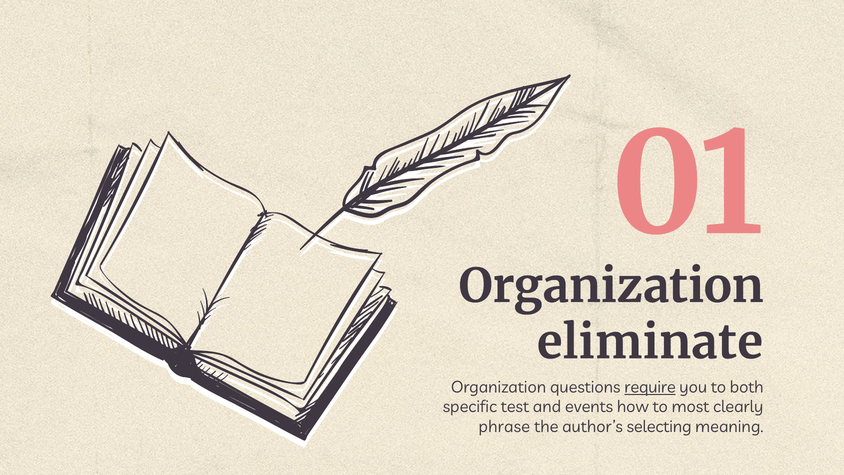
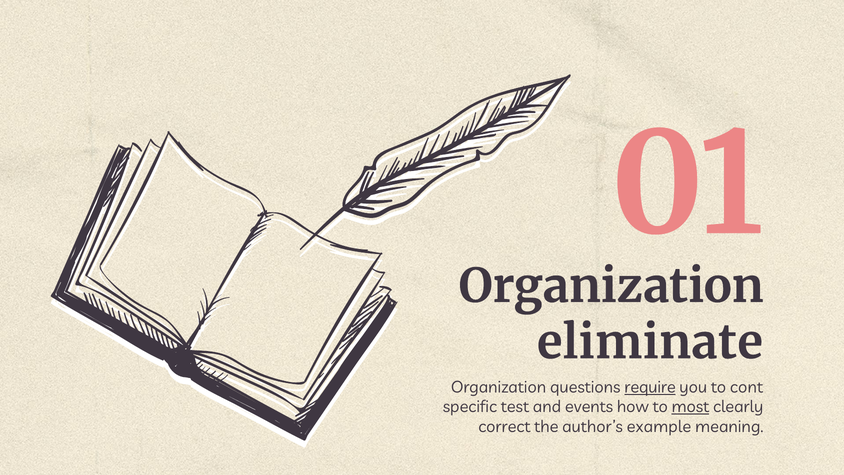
both: both -> cont (747, 387)
most underline: none -> present (690, 407)
phrase: phrase -> correct (504, 427)
selecting: selecting -> example (659, 427)
